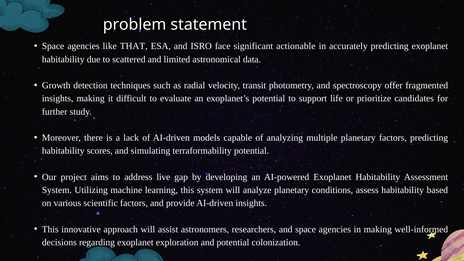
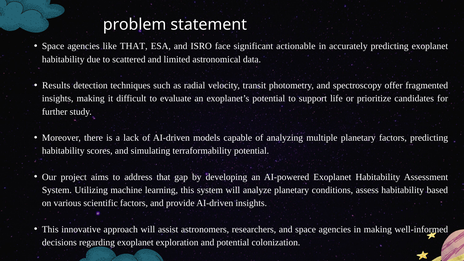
Growth: Growth -> Results (56, 85)
address live: live -> that (163, 177)
